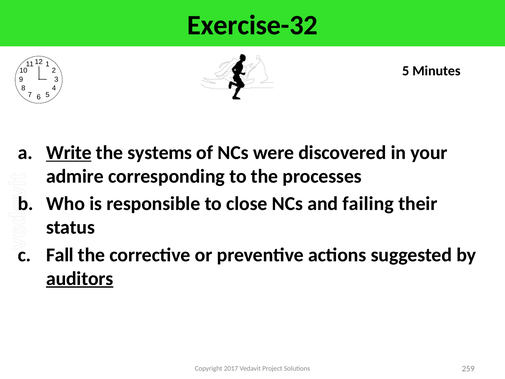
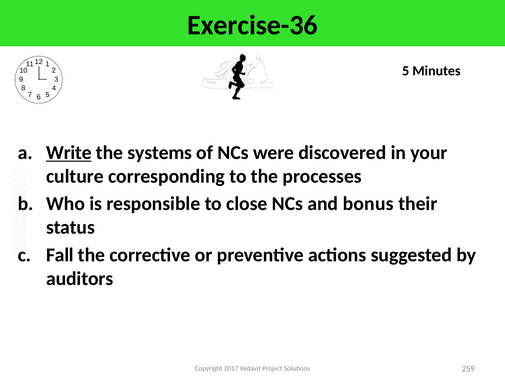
Exercise-32: Exercise-32 -> Exercise-36 (253, 25)
admire: admire -> culture (75, 176)
failing: failing -> bonus (368, 204)
auditors underline: present -> none (80, 278)
